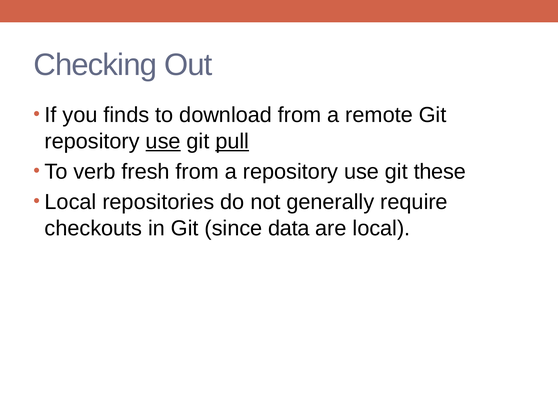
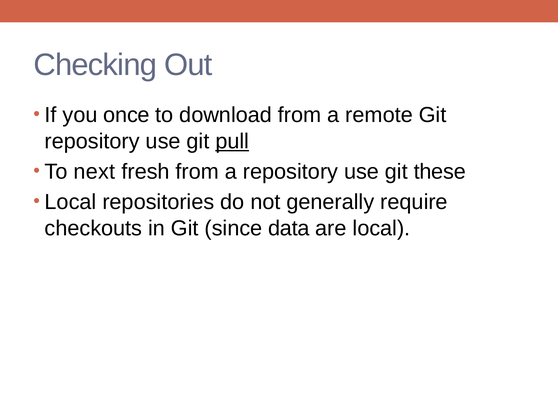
finds: finds -> once (127, 115)
use underline: present -> none (163, 141)
verb: verb -> next (94, 171)
